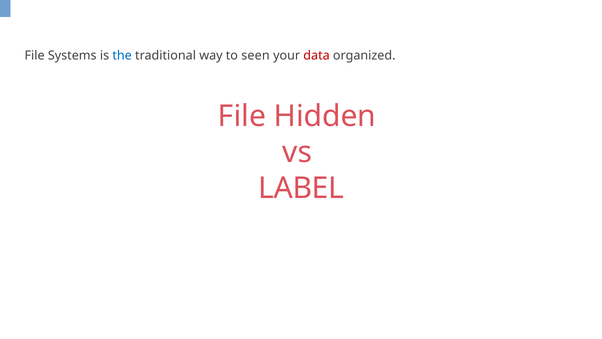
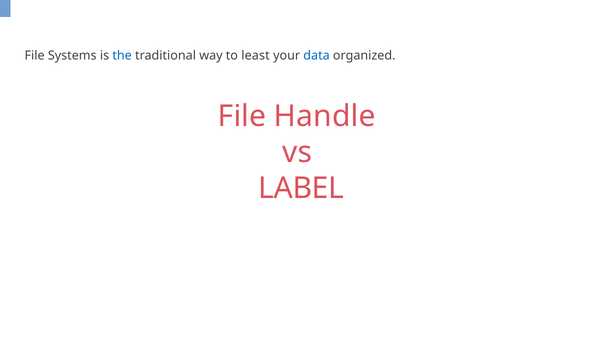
seen: seen -> least (255, 55)
data colour: red -> blue (317, 55)
Hidden: Hidden -> Handle (325, 116)
